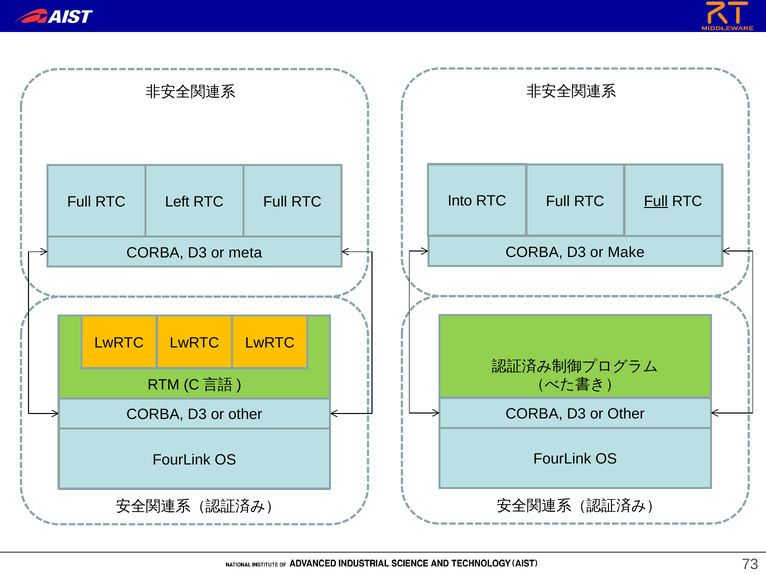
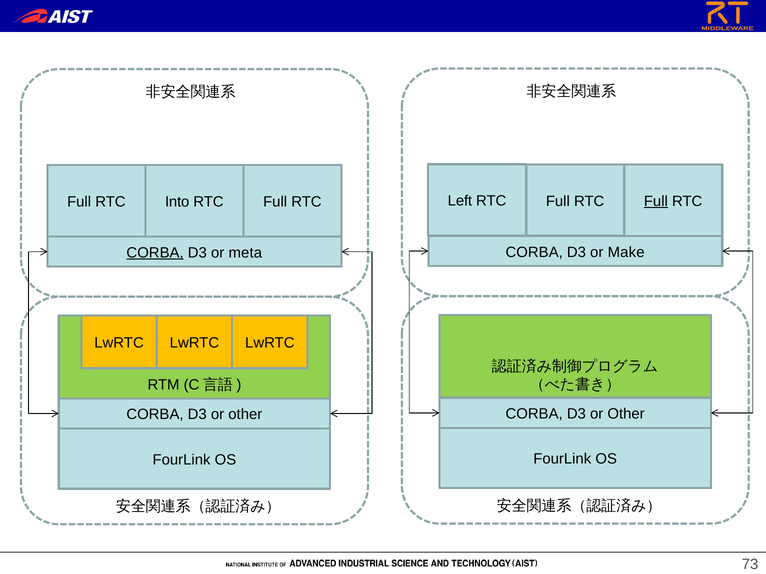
Into: Into -> Left (460, 201)
Left: Left -> Into (177, 202)
CORBA underline: none -> present (155, 253)
